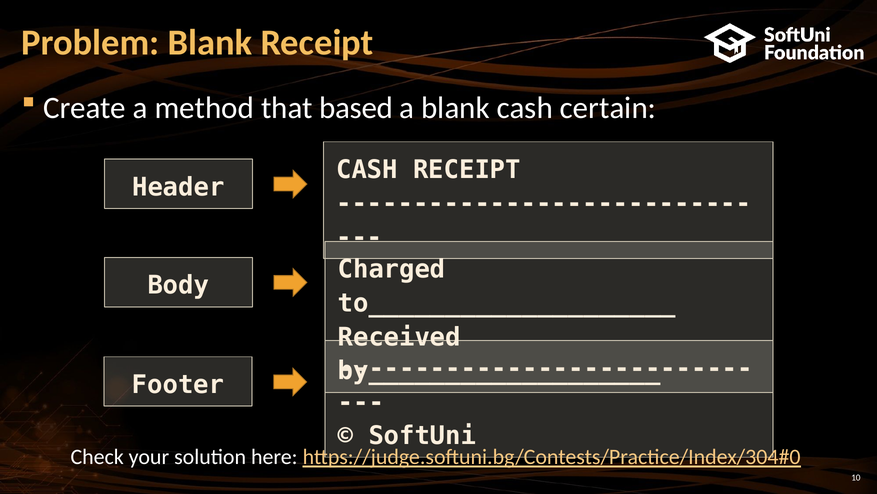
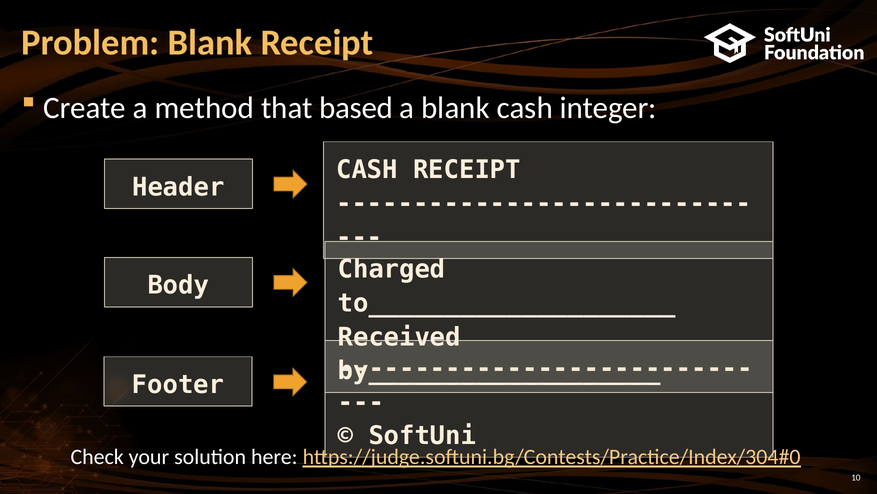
certain: certain -> integer (608, 108)
